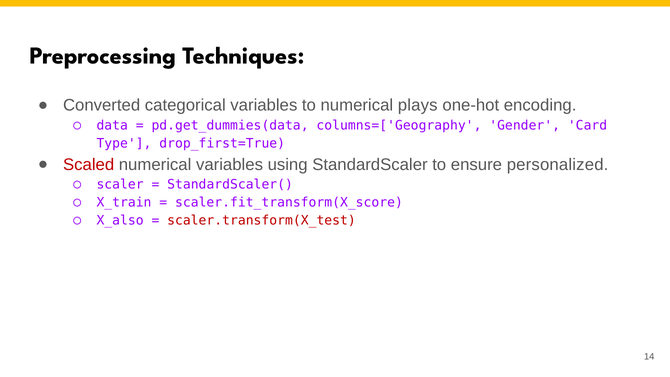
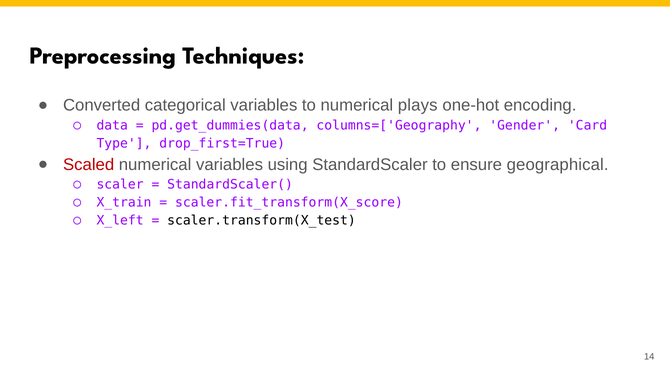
personalized: personalized -> geographical (558, 165)
X_also: X_also -> X_left (120, 221)
scaler.transform(X_test colour: red -> black (261, 221)
